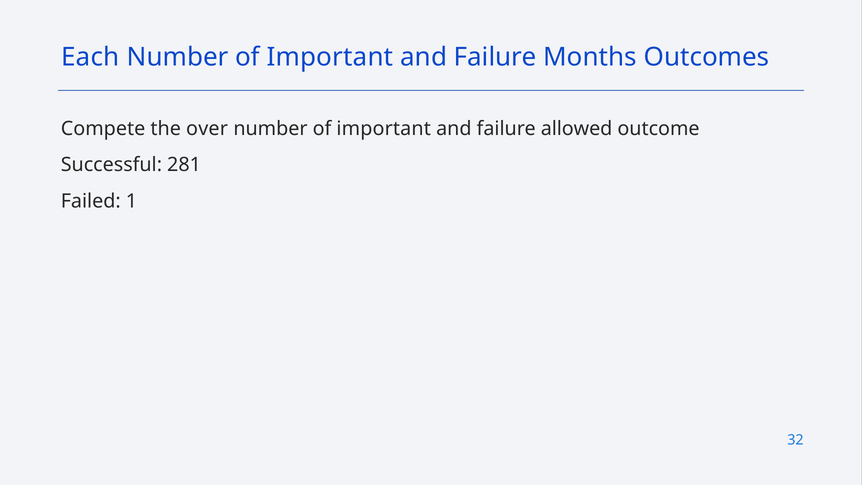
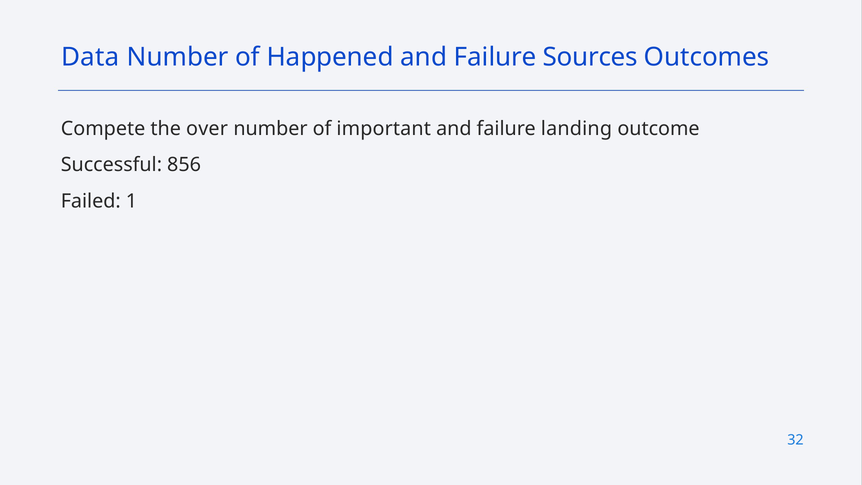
Each: Each -> Data (90, 57)
Important: Important -> Happened (330, 57)
Months: Months -> Sources (590, 57)
allowed: allowed -> landing (576, 129)
281: 281 -> 856 (184, 165)
